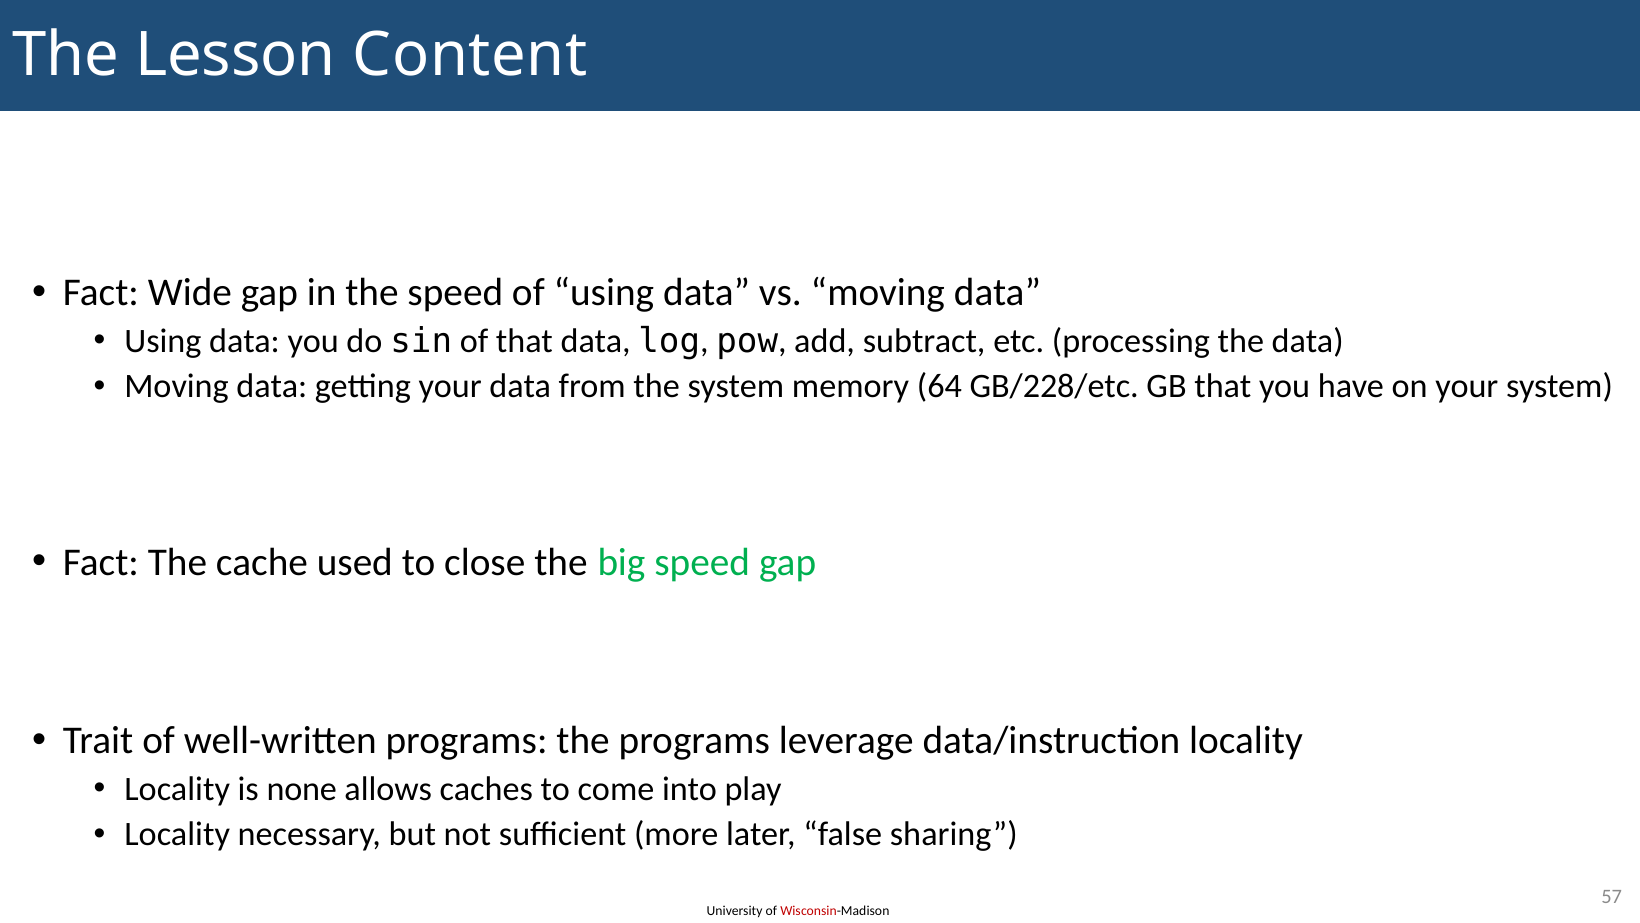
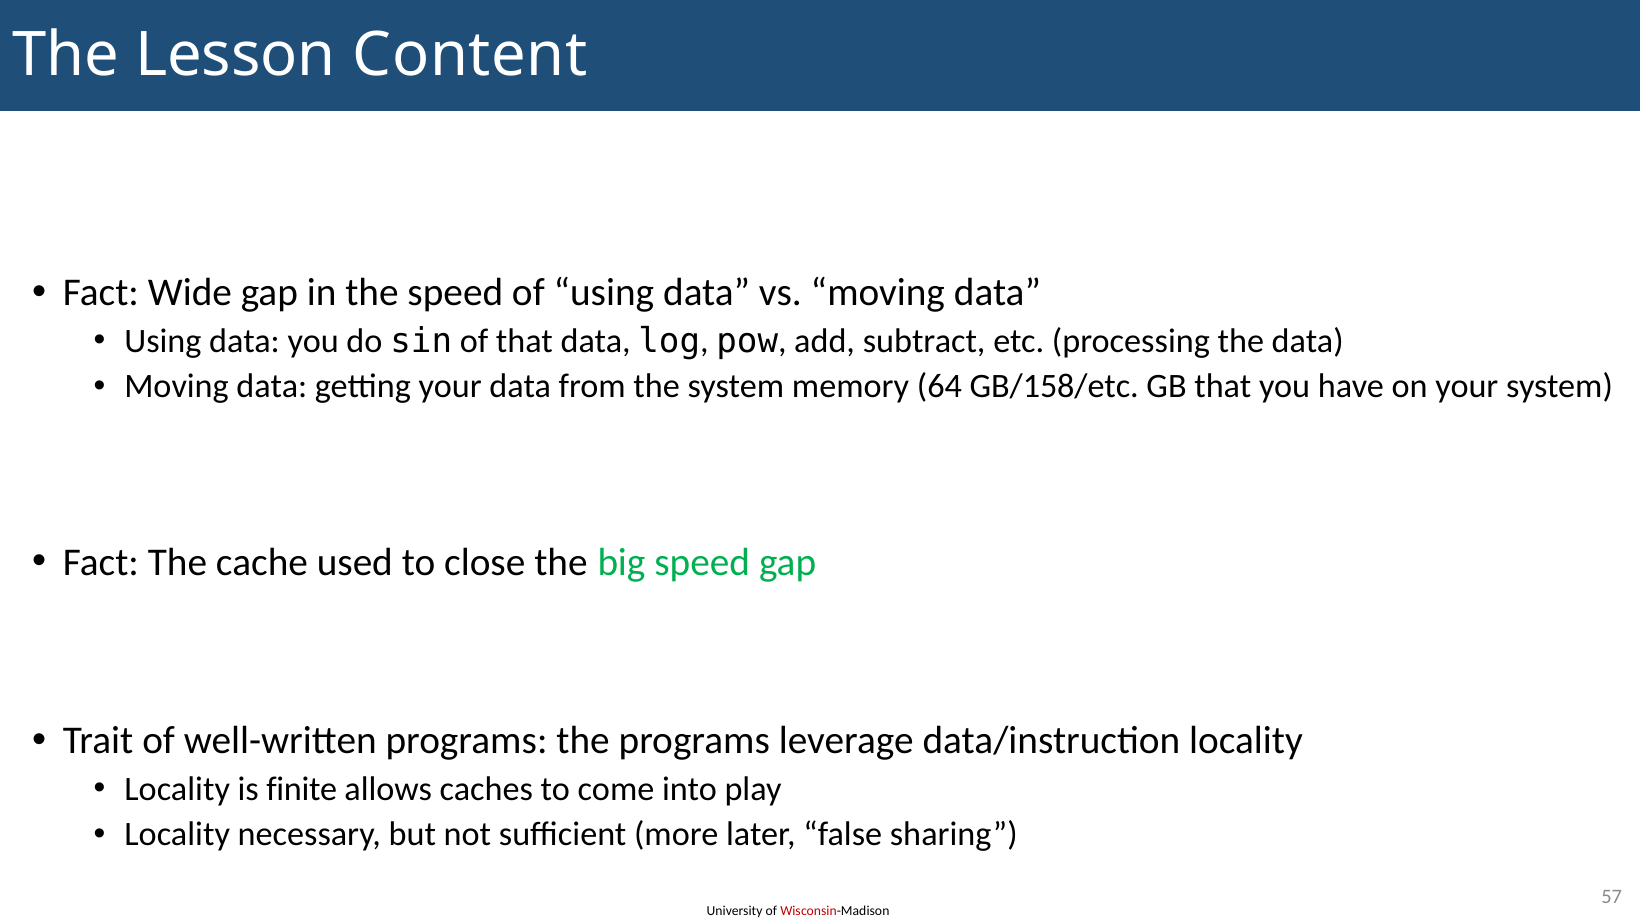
GB/228/etc: GB/228/etc -> GB/158/etc (1054, 386)
none: none -> finite (302, 788)
